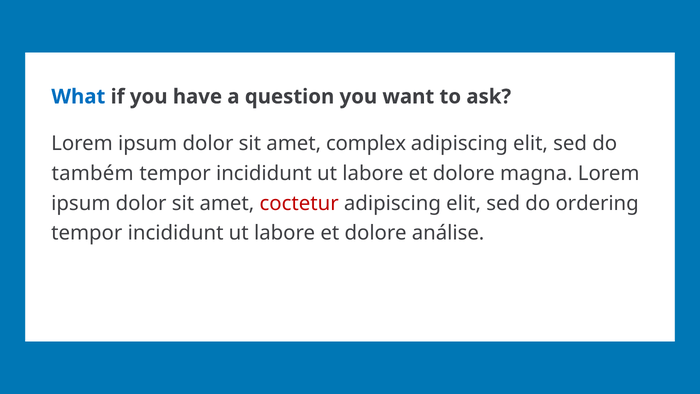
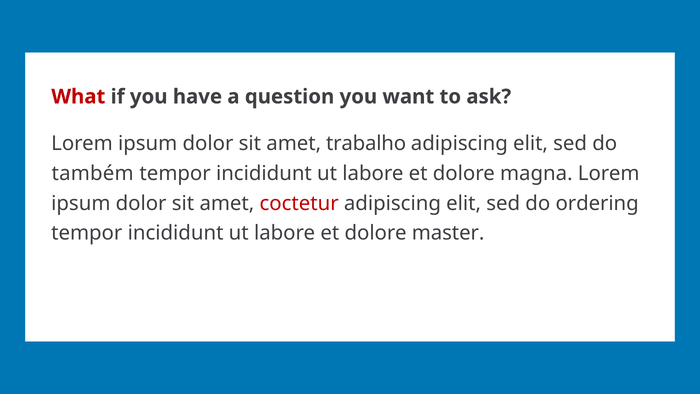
What colour: blue -> red (78, 97)
complex: complex -> trabalho (366, 143)
análise: análise -> master (448, 233)
